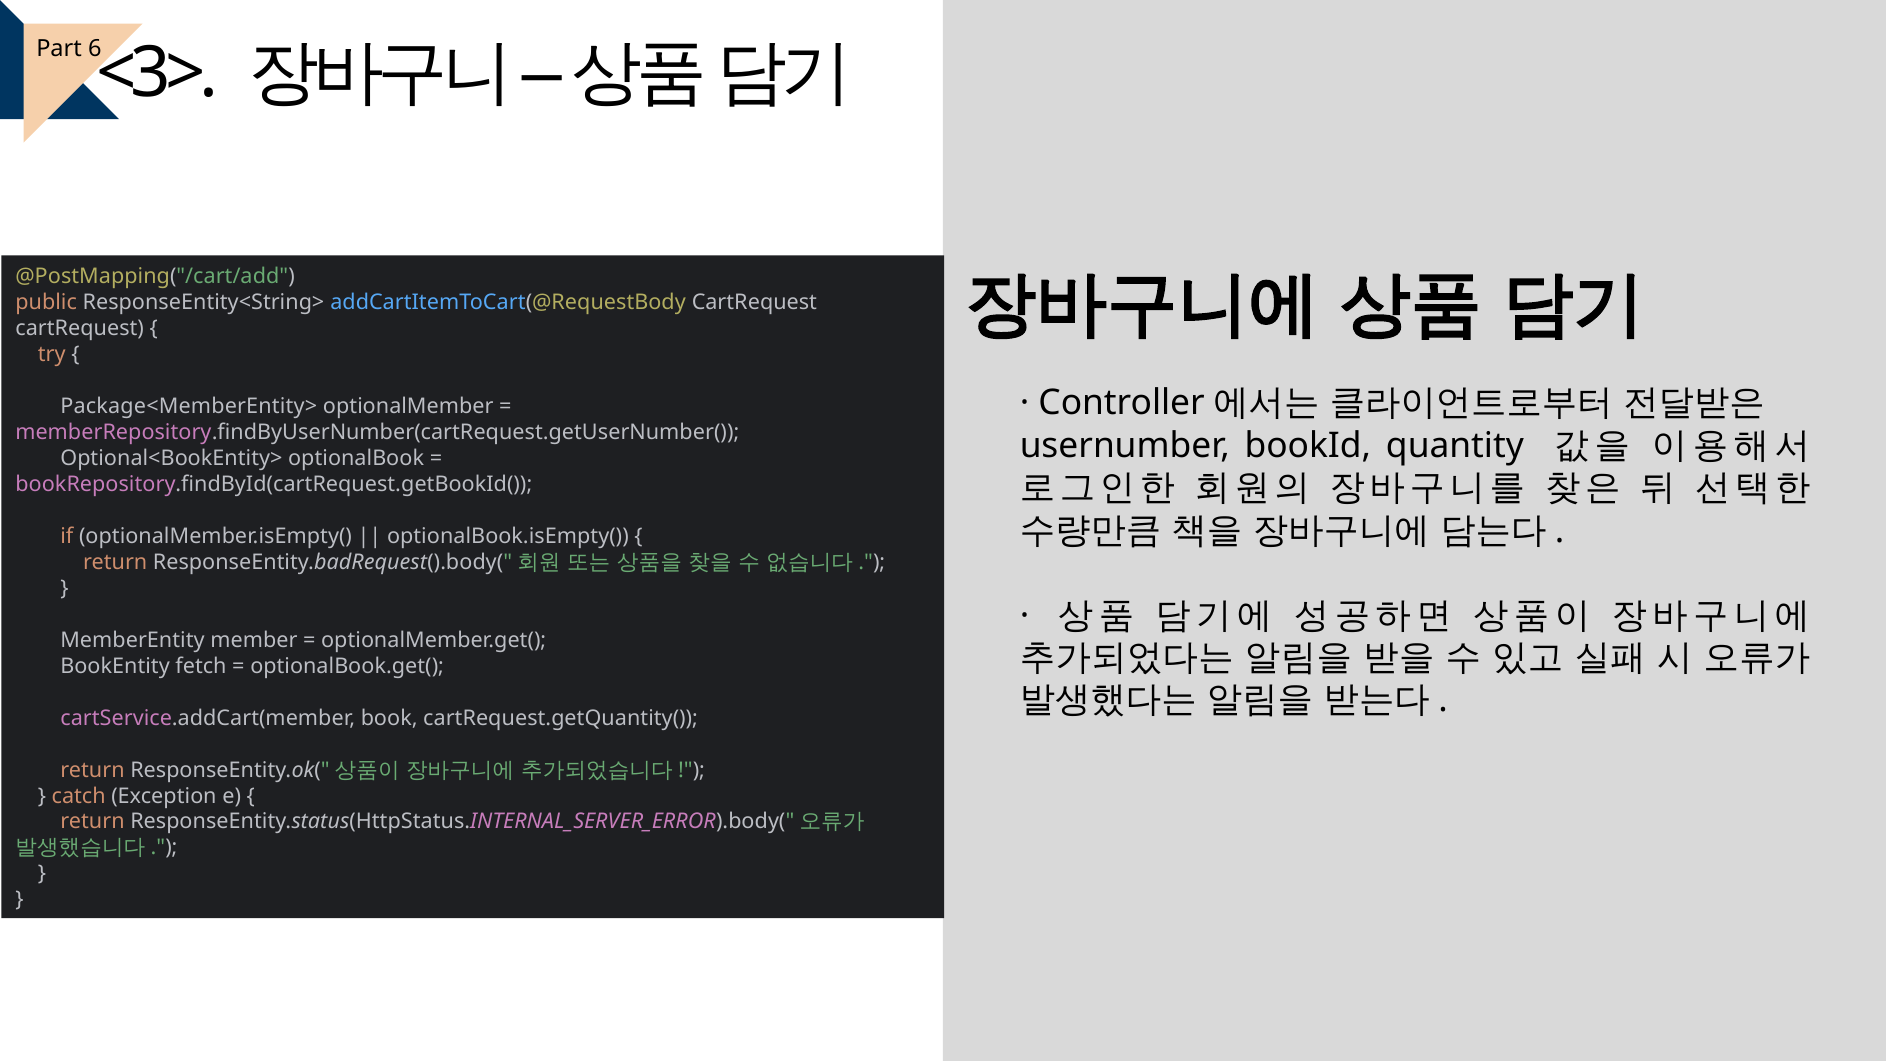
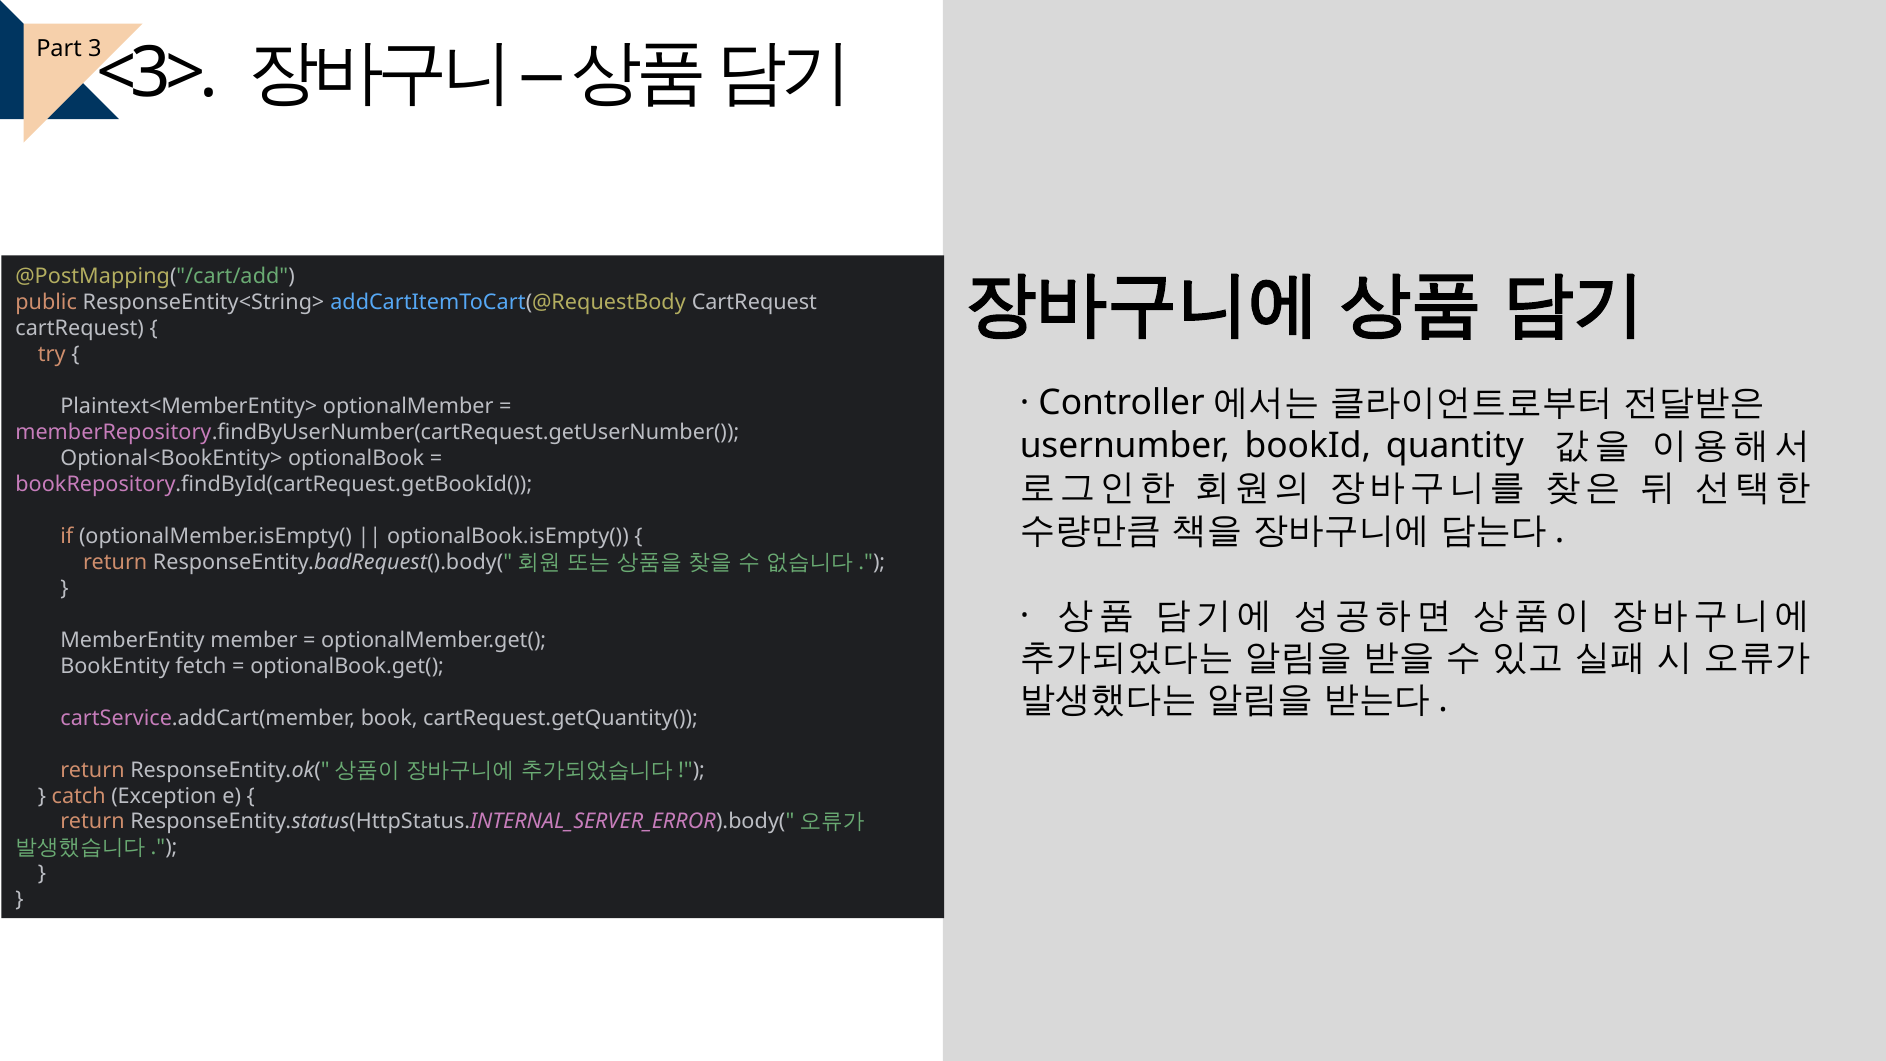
6: 6 -> 3 (95, 49)
Package<MemberEntity>: Package<MemberEntity> -> Plaintext<MemberEntity> (189, 407)
